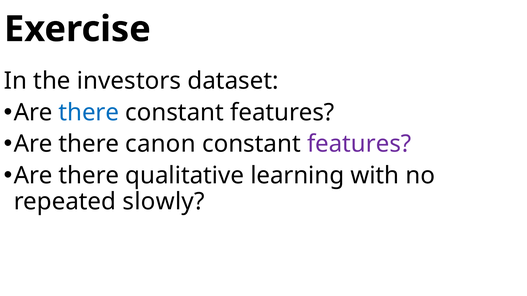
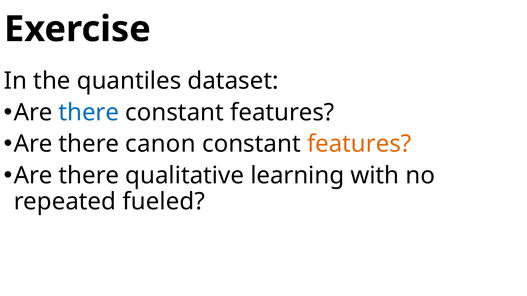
investors: investors -> quantiles (129, 81)
features colour: purple -> orange (359, 144)
slowly: slowly -> fueled (164, 202)
